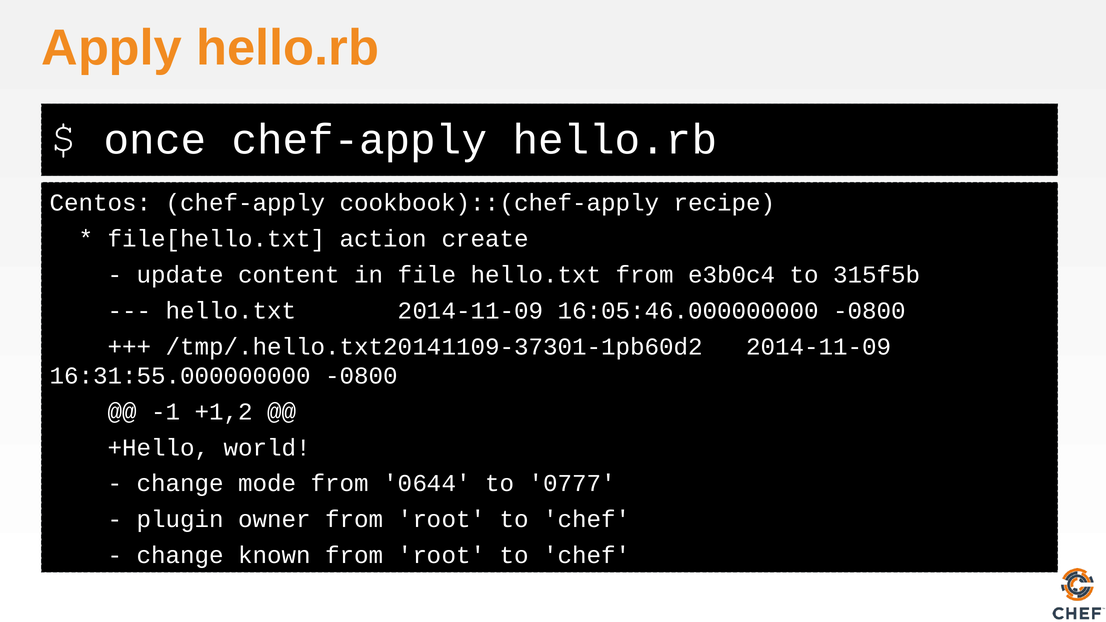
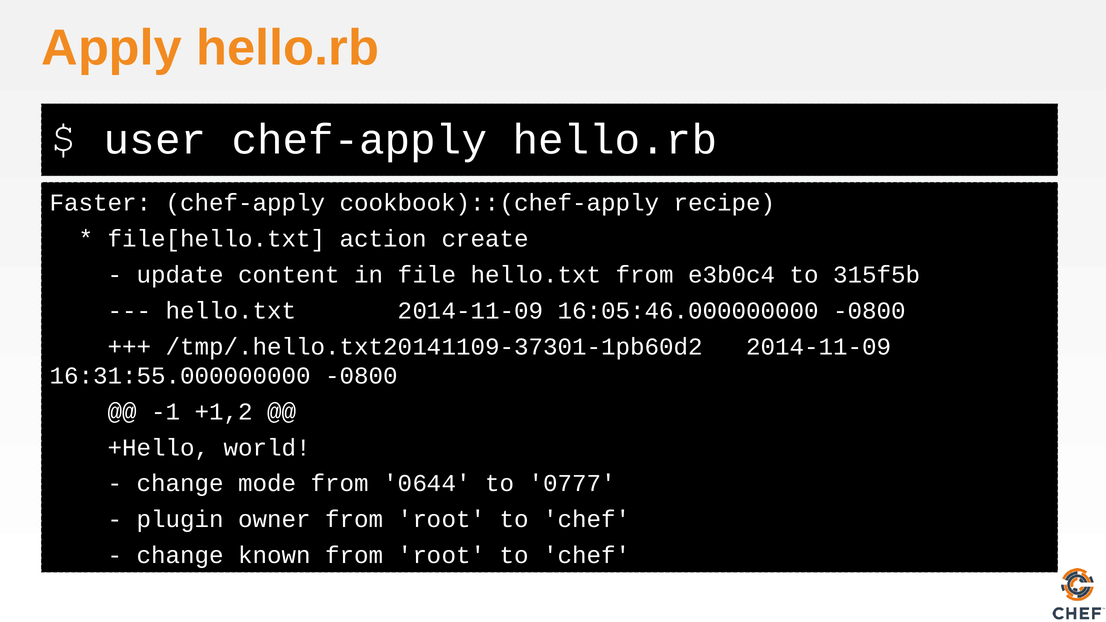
once: once -> user (155, 140)
Centos: Centos -> Faster (101, 203)
